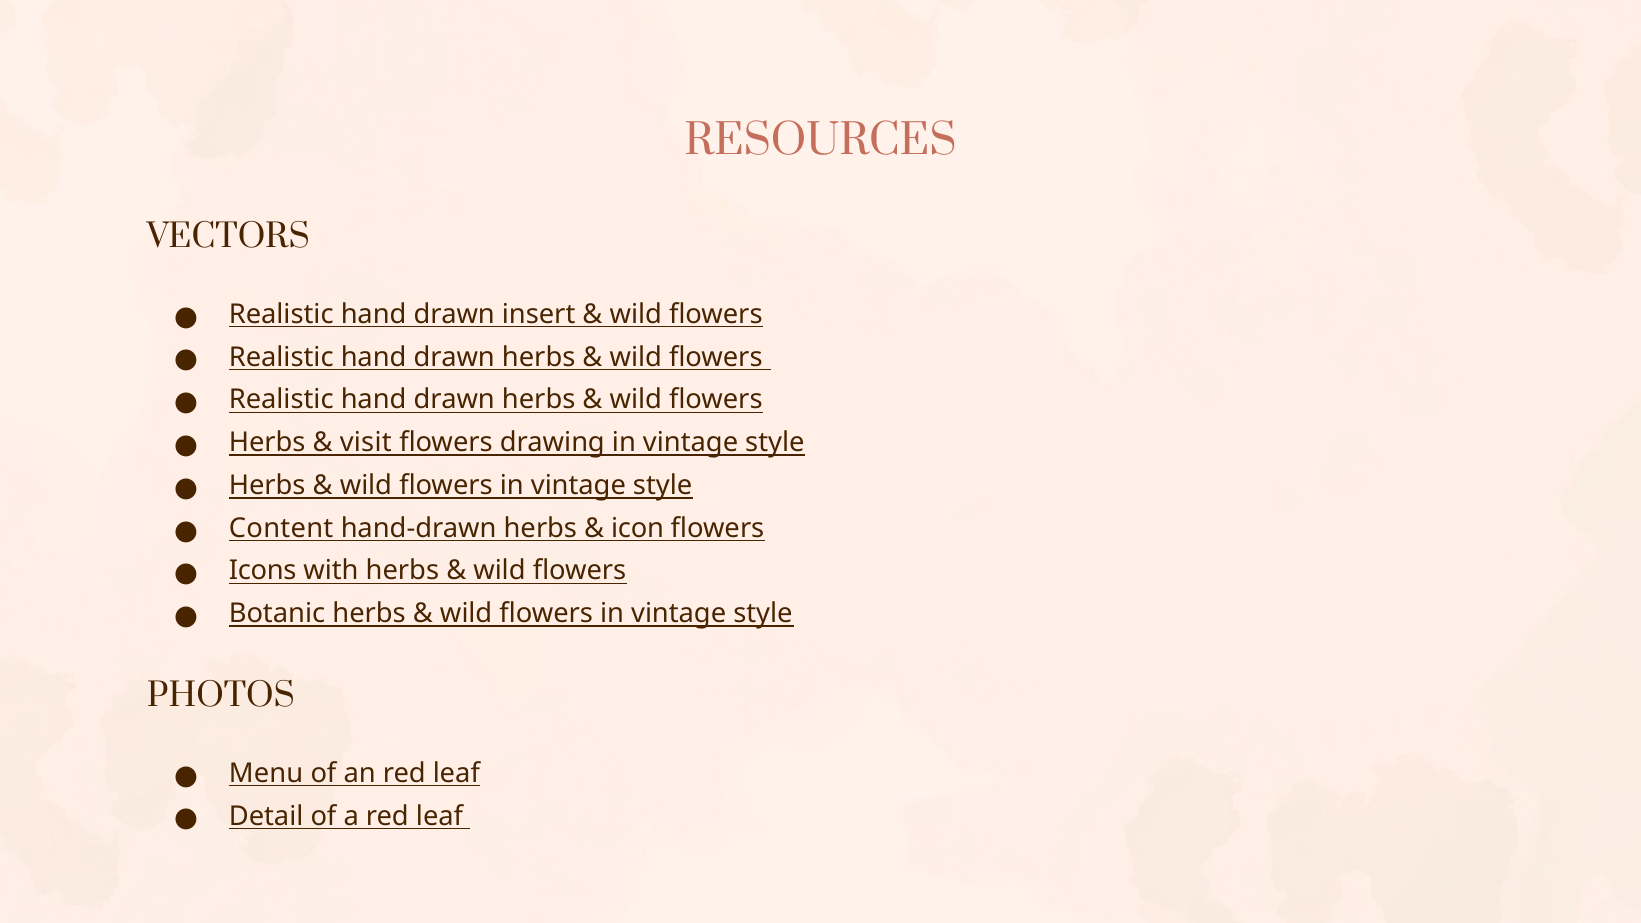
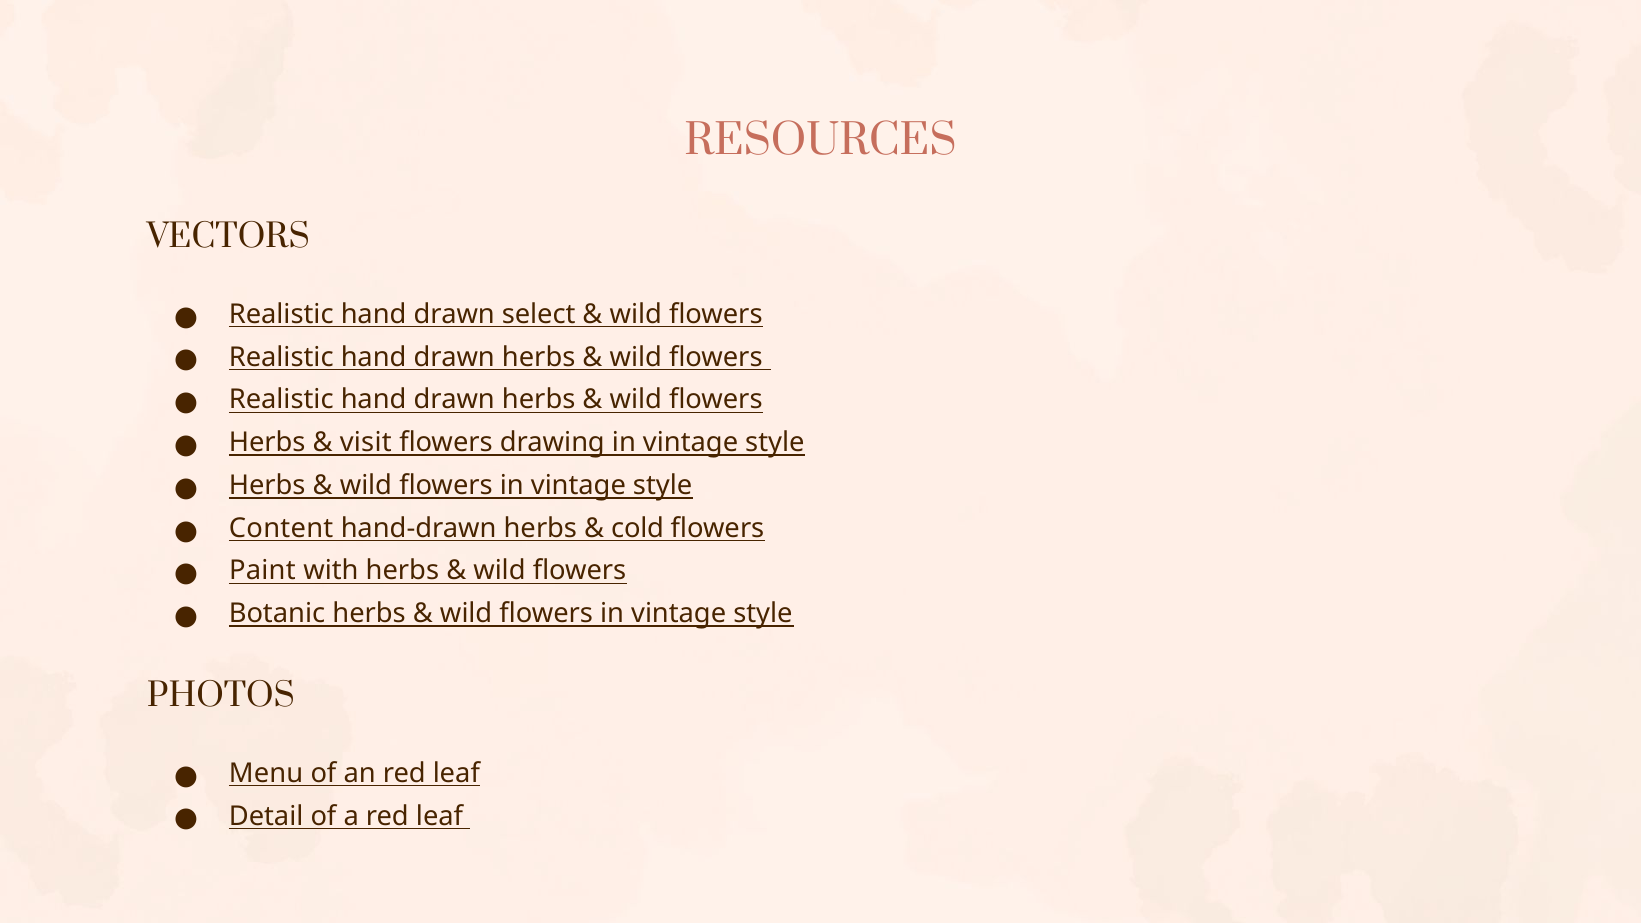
insert: insert -> select (539, 314)
icon: icon -> cold (638, 528)
Icons: Icons -> Paint (262, 571)
